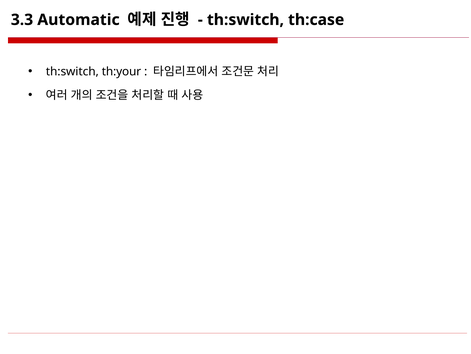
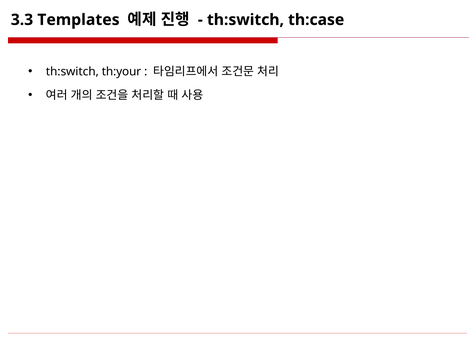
Automatic: Automatic -> Templates (78, 20)
